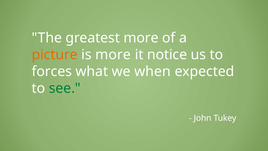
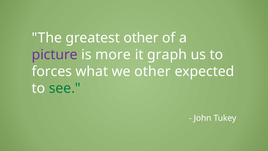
greatest more: more -> other (141, 38)
picture colour: orange -> purple (55, 55)
notice: notice -> graph (167, 55)
we when: when -> other (153, 71)
